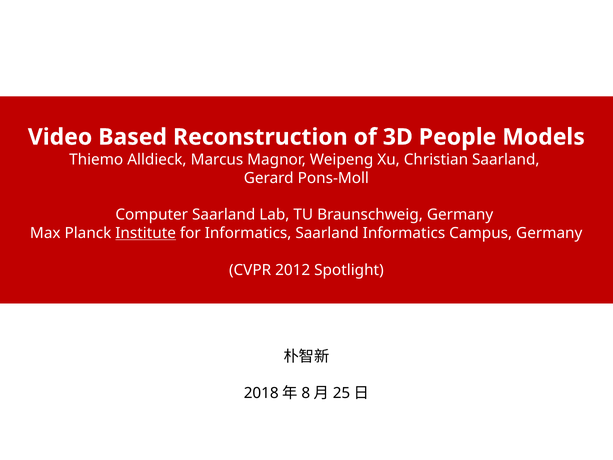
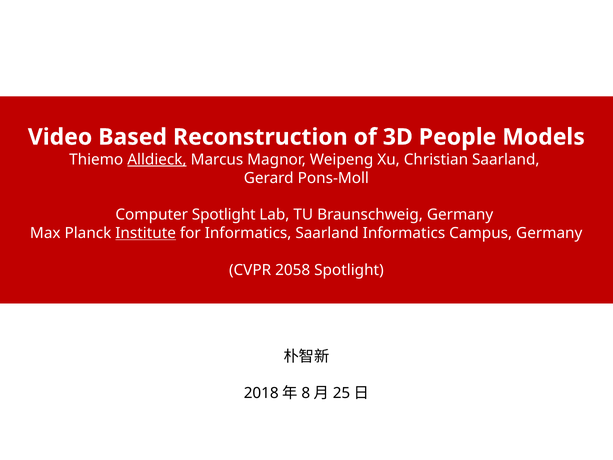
Alldieck underline: none -> present (157, 159)
Computer Saarland: Saarland -> Spotlight (224, 215)
2012: 2012 -> 2058 (293, 270)
